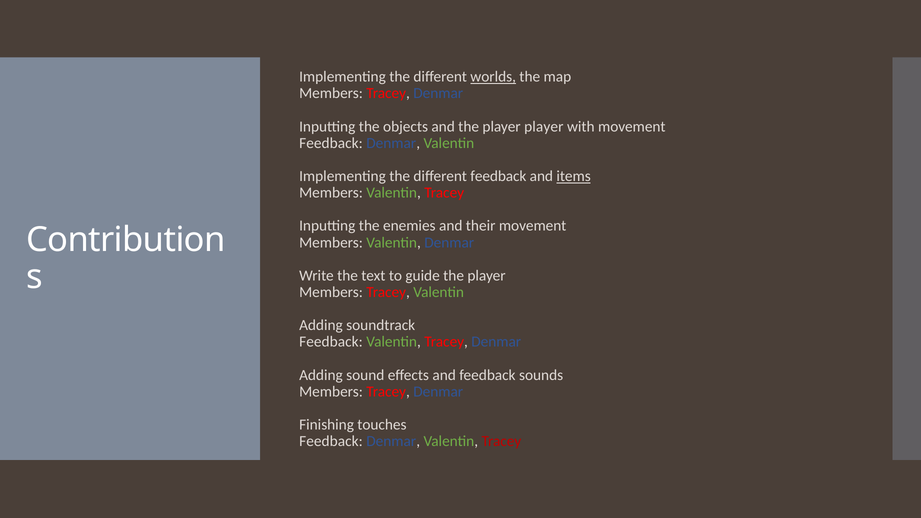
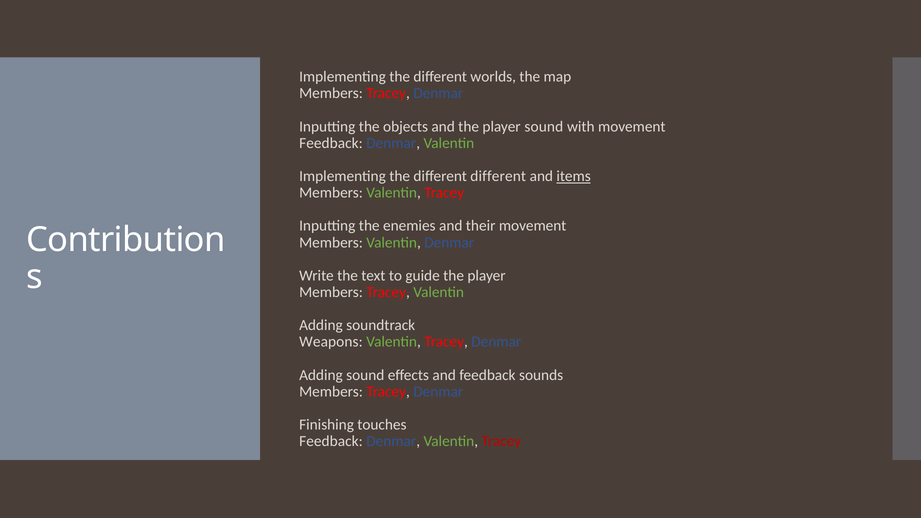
worlds underline: present -> none (493, 77)
player player: player -> sound (544, 127)
different feedback: feedback -> different (498, 176)
Feedback: Feedback -> Weapons (331, 342)
